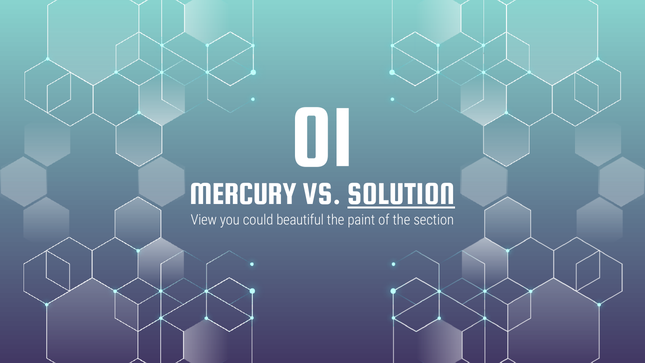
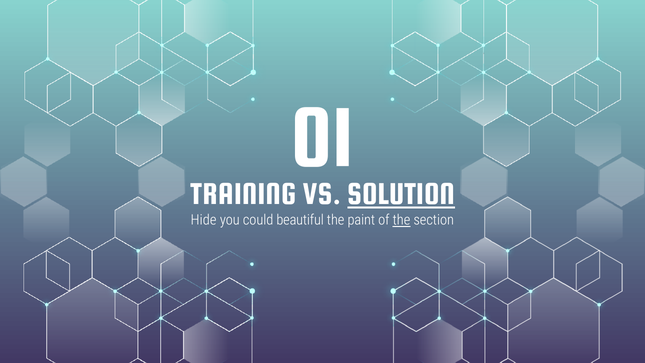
MERCURY: MERCURY -> TRAINING (243, 194)
View: View -> Hide (204, 220)
the underline: none -> present (402, 220)
